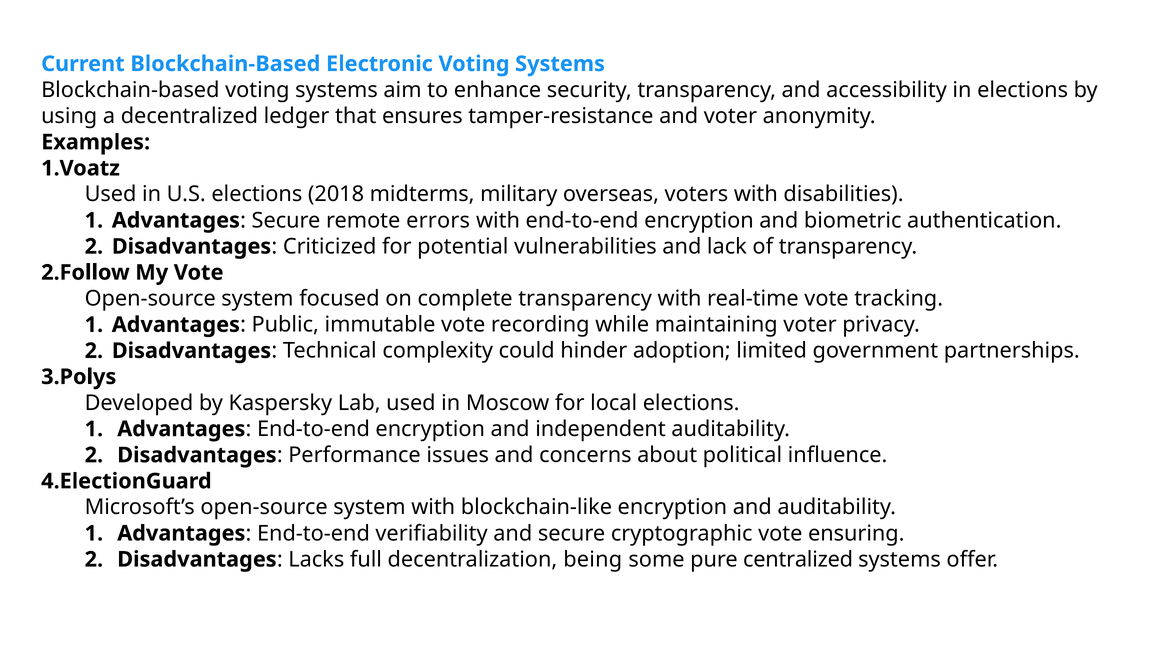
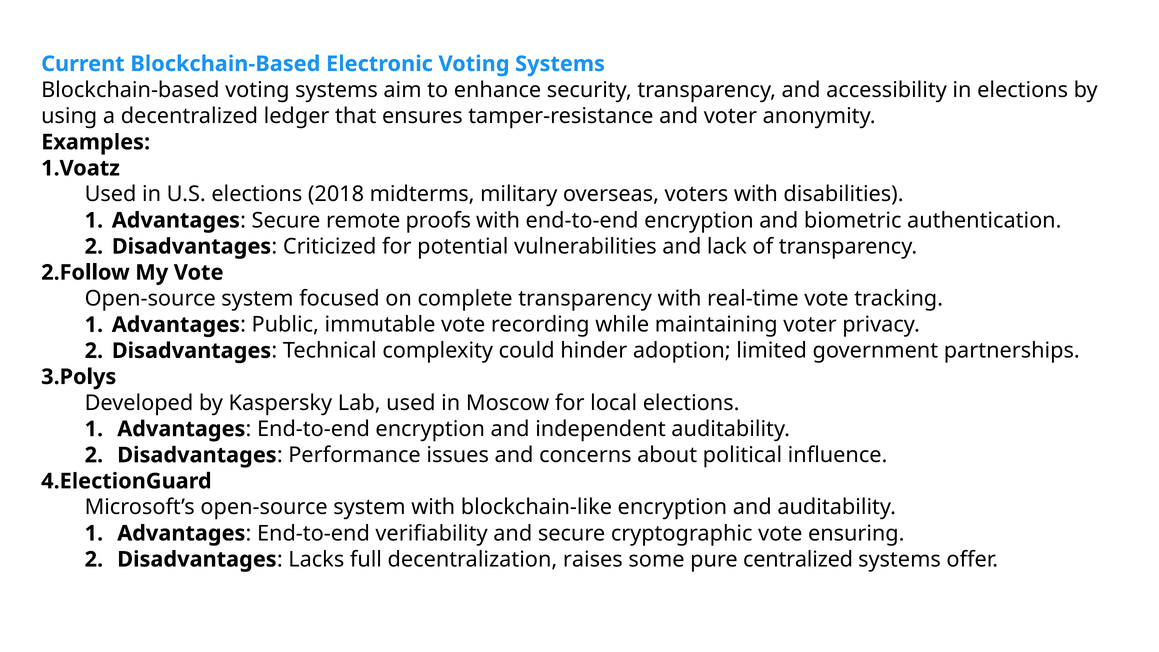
errors: errors -> proofs (438, 220)
being: being -> raises (593, 559)
